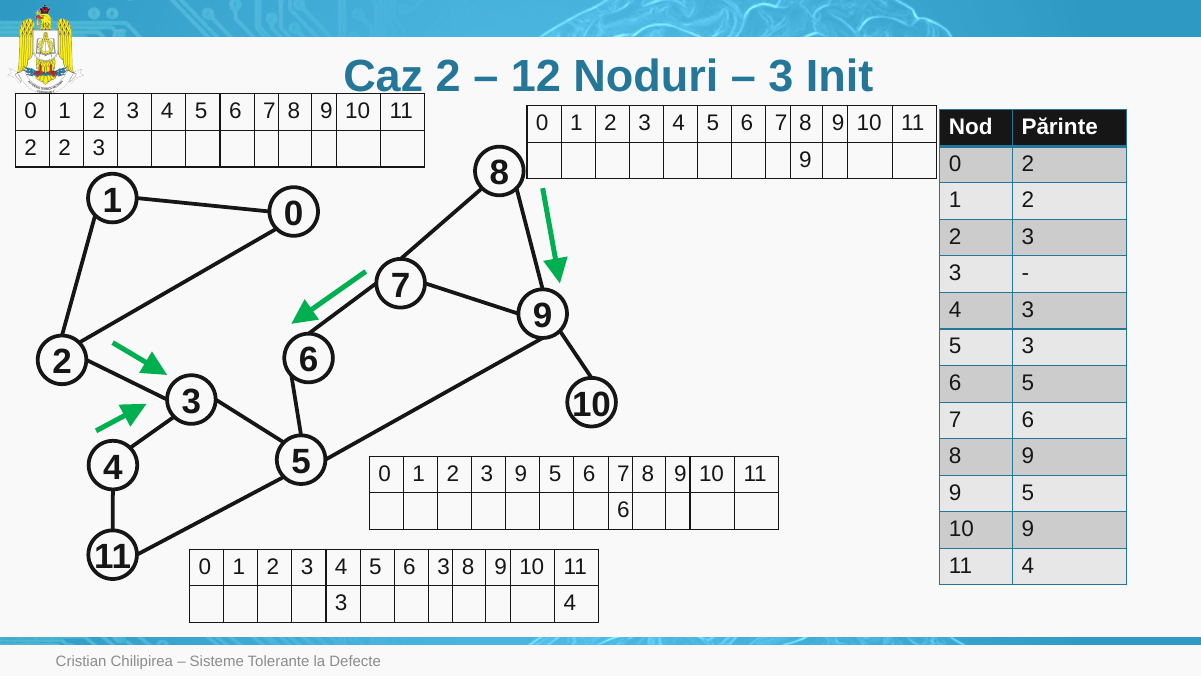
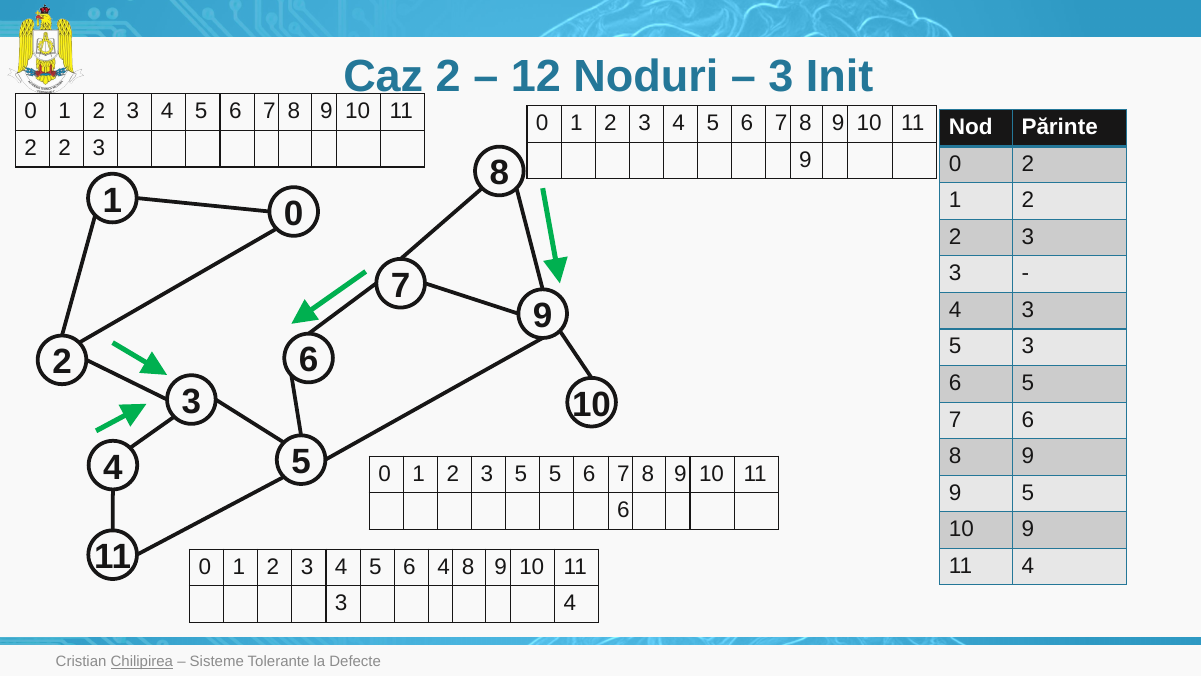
2 3 9: 9 -> 5 (521, 473)
6 3: 3 -> 4 (444, 566)
Chilipirea underline: none -> present (142, 661)
